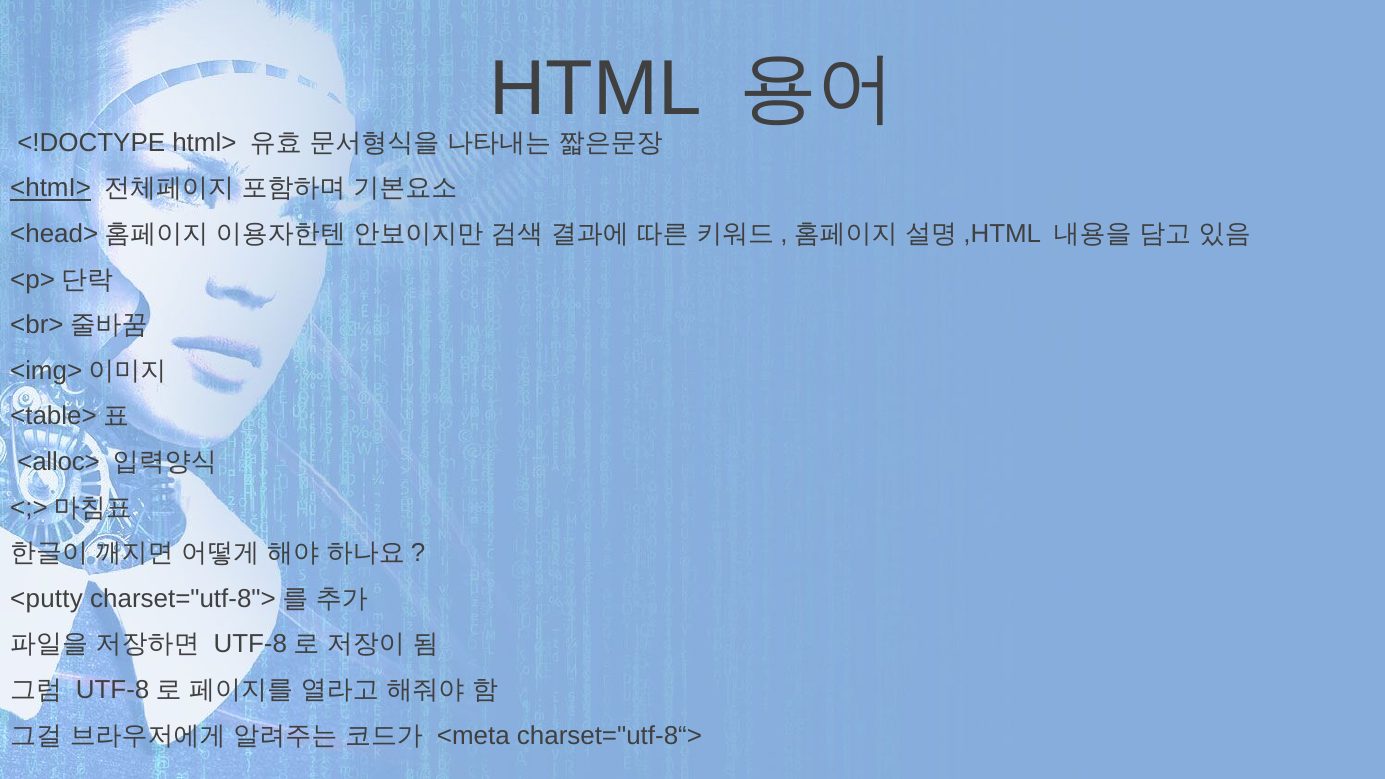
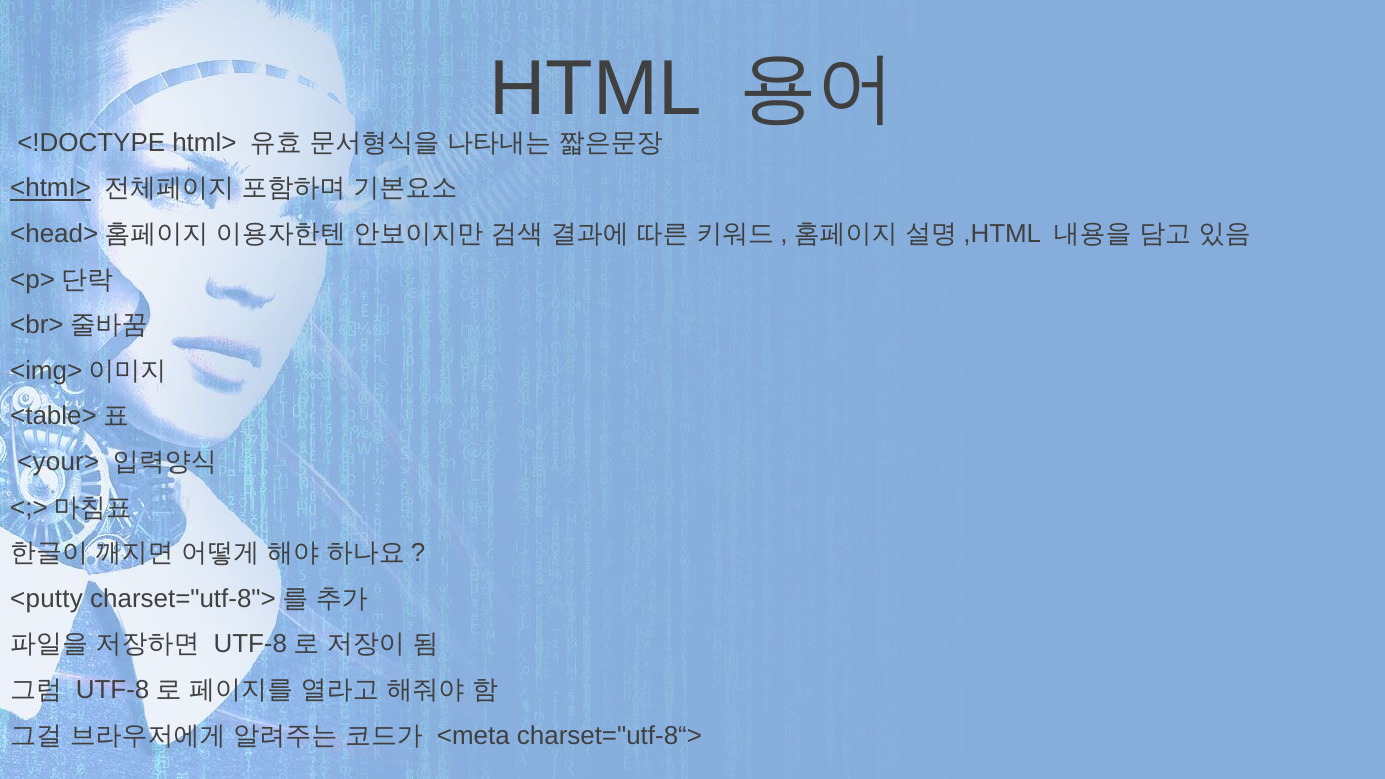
<alloc>: <alloc> -> <your> (58, 462)
